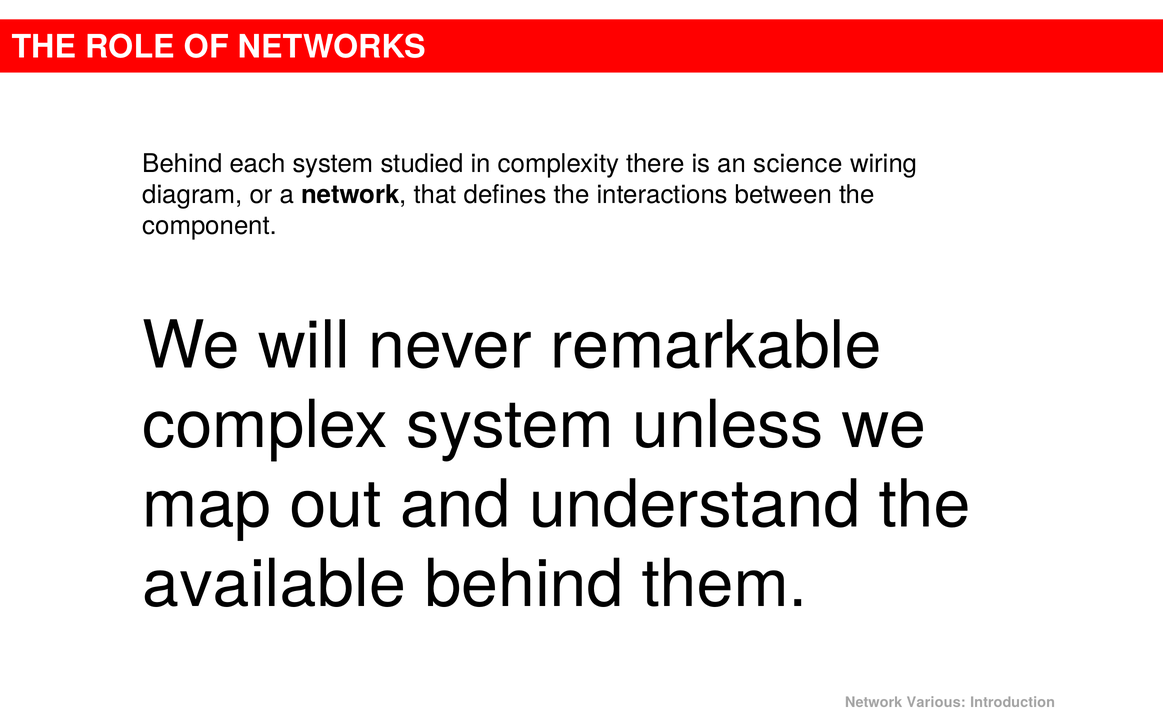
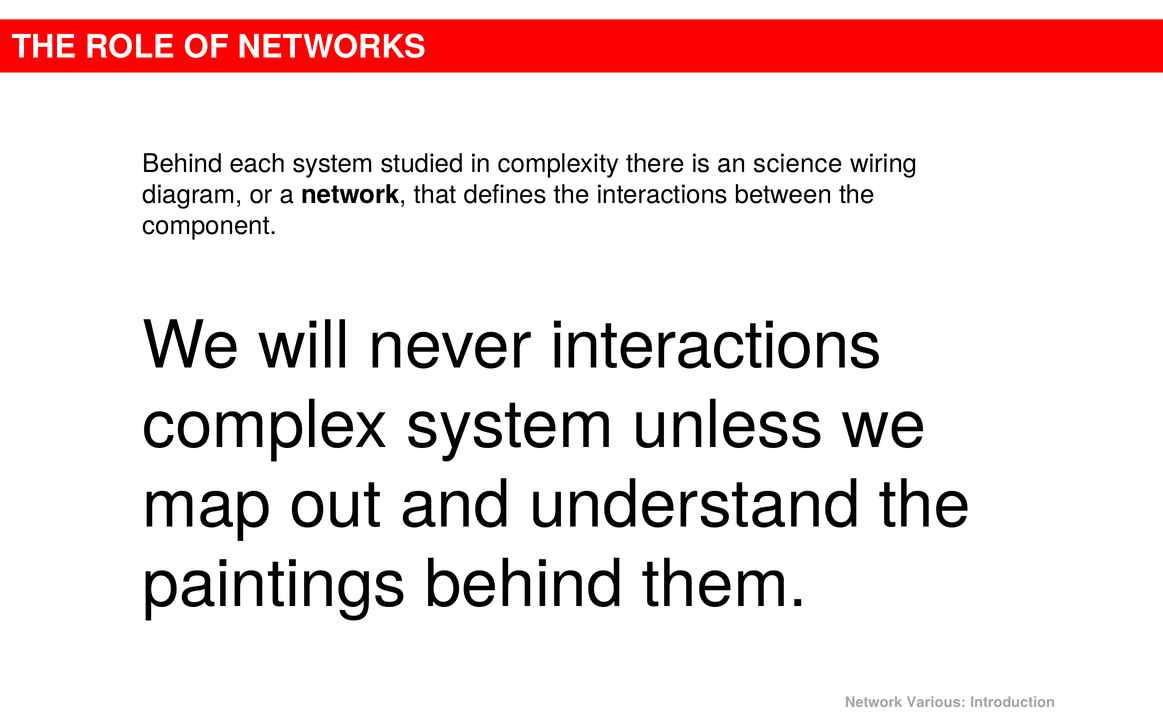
never remarkable: remarkable -> interactions (716, 346)
available: available -> paintings (274, 584)
